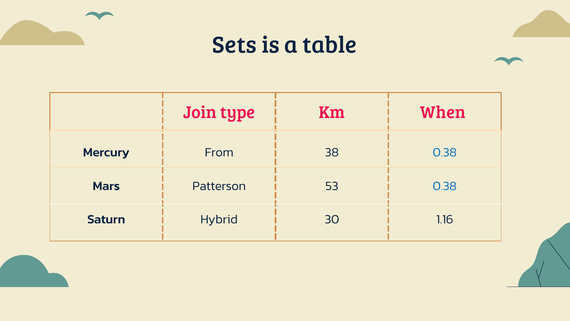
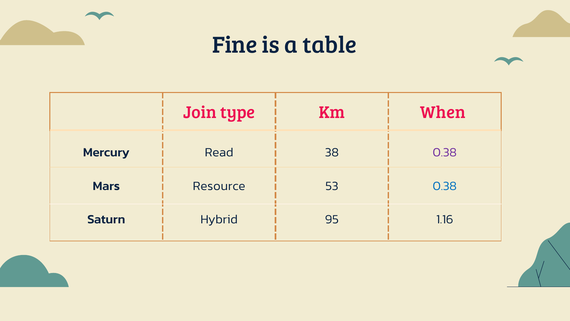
Sets: Sets -> Fine (235, 45)
From: From -> Read (219, 152)
0.38 colour: blue -> purple (445, 152)
Patterson: Patterson -> Resource (219, 186)
30: 30 -> 95 (332, 219)
